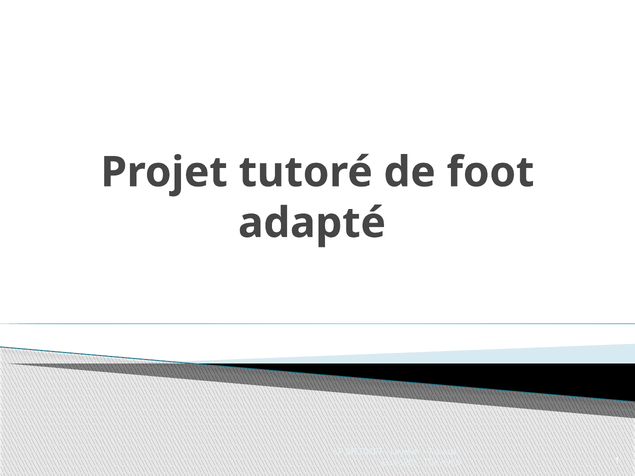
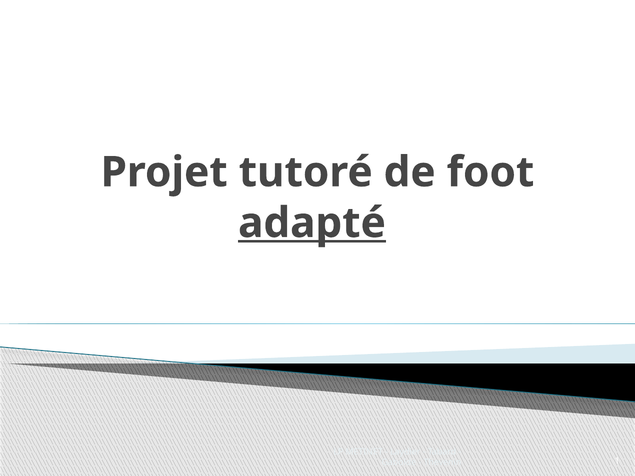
adapté underline: none -> present (312, 223)
